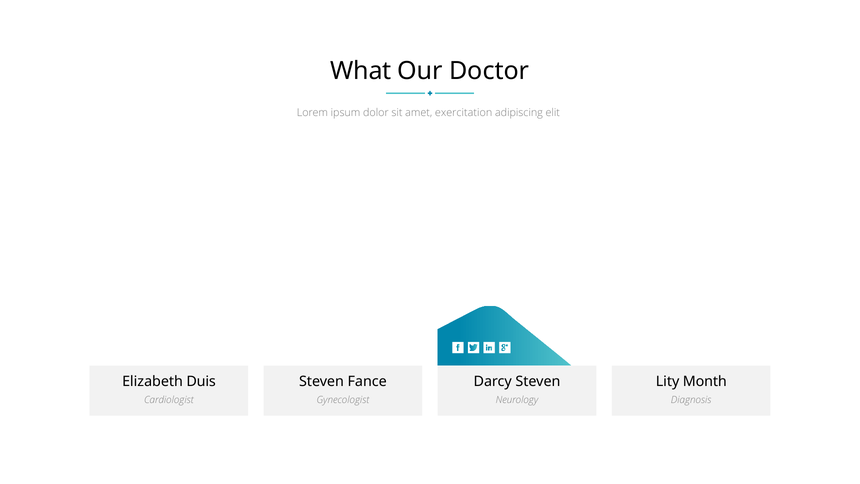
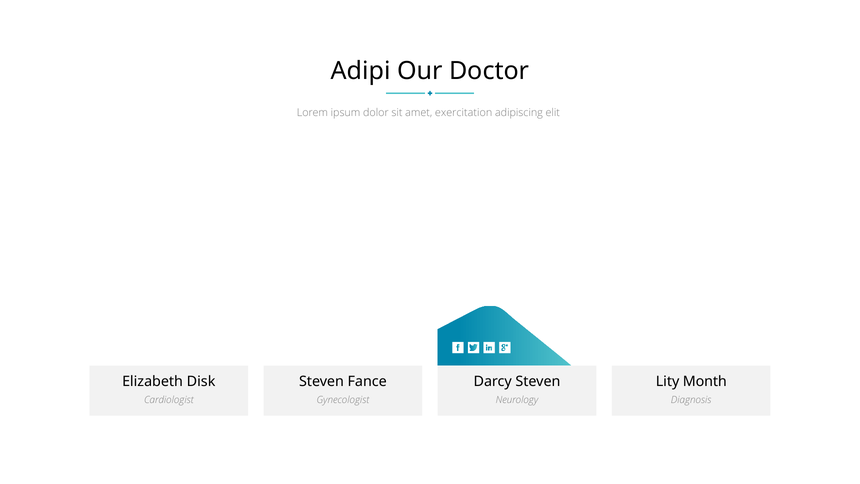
What: What -> Adipi (361, 71)
Duis: Duis -> Disk (201, 381)
